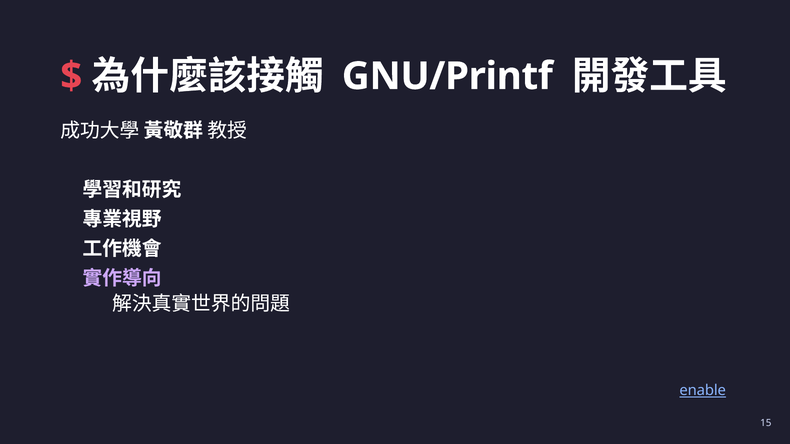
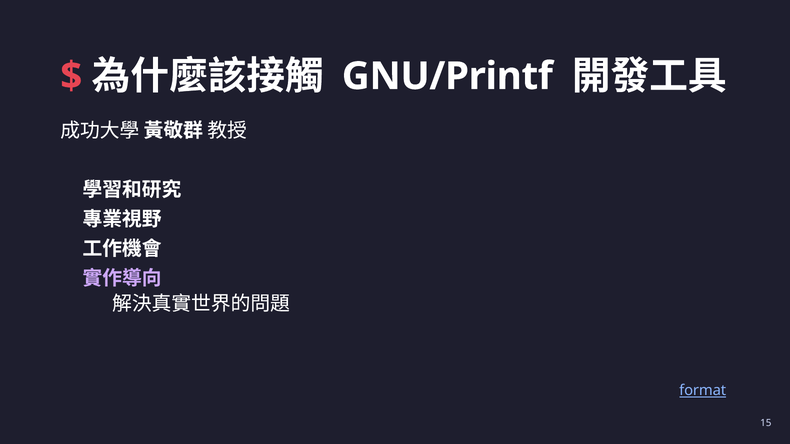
enable: enable -> format (703, 391)
